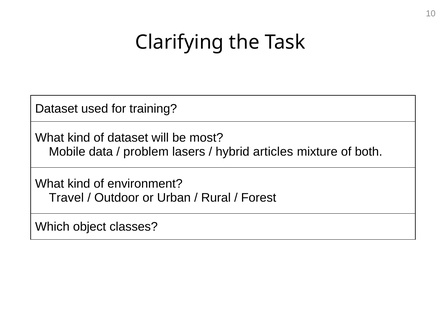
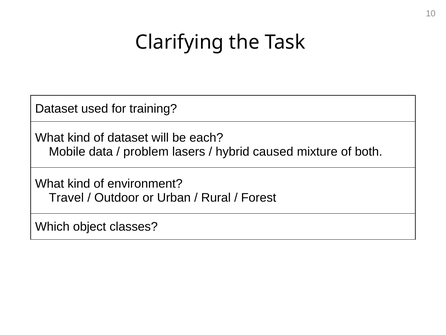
most: most -> each (206, 138)
articles: articles -> caused (273, 151)
